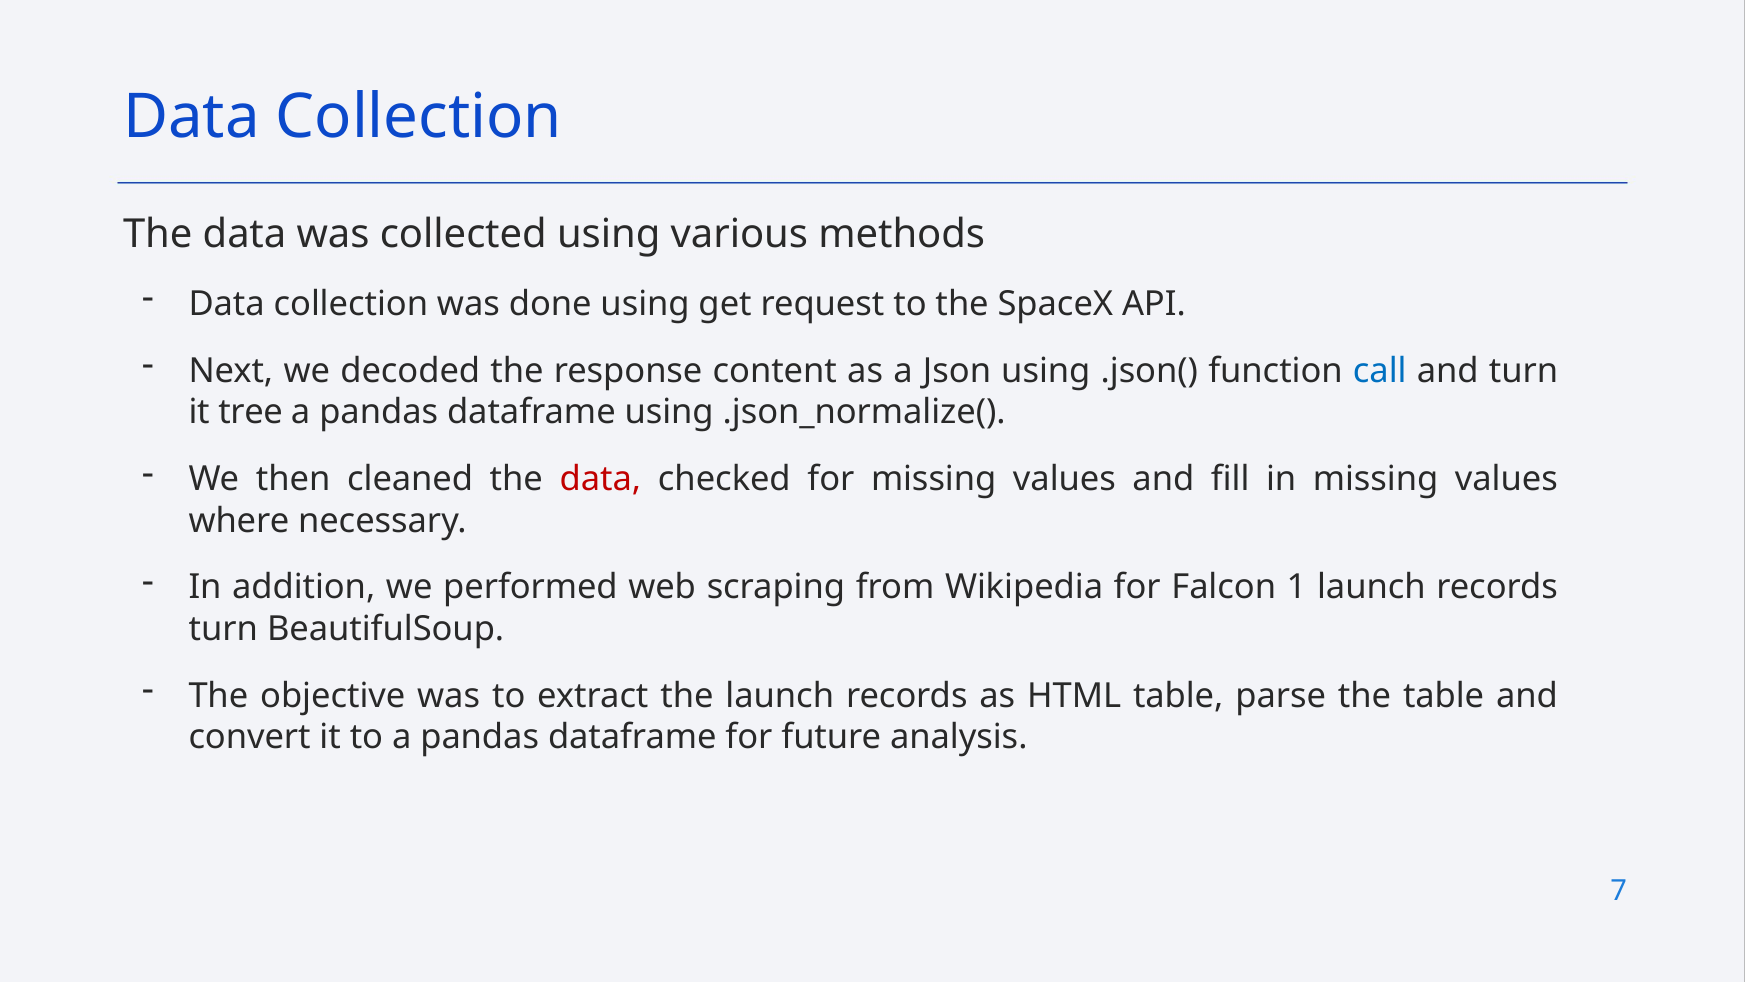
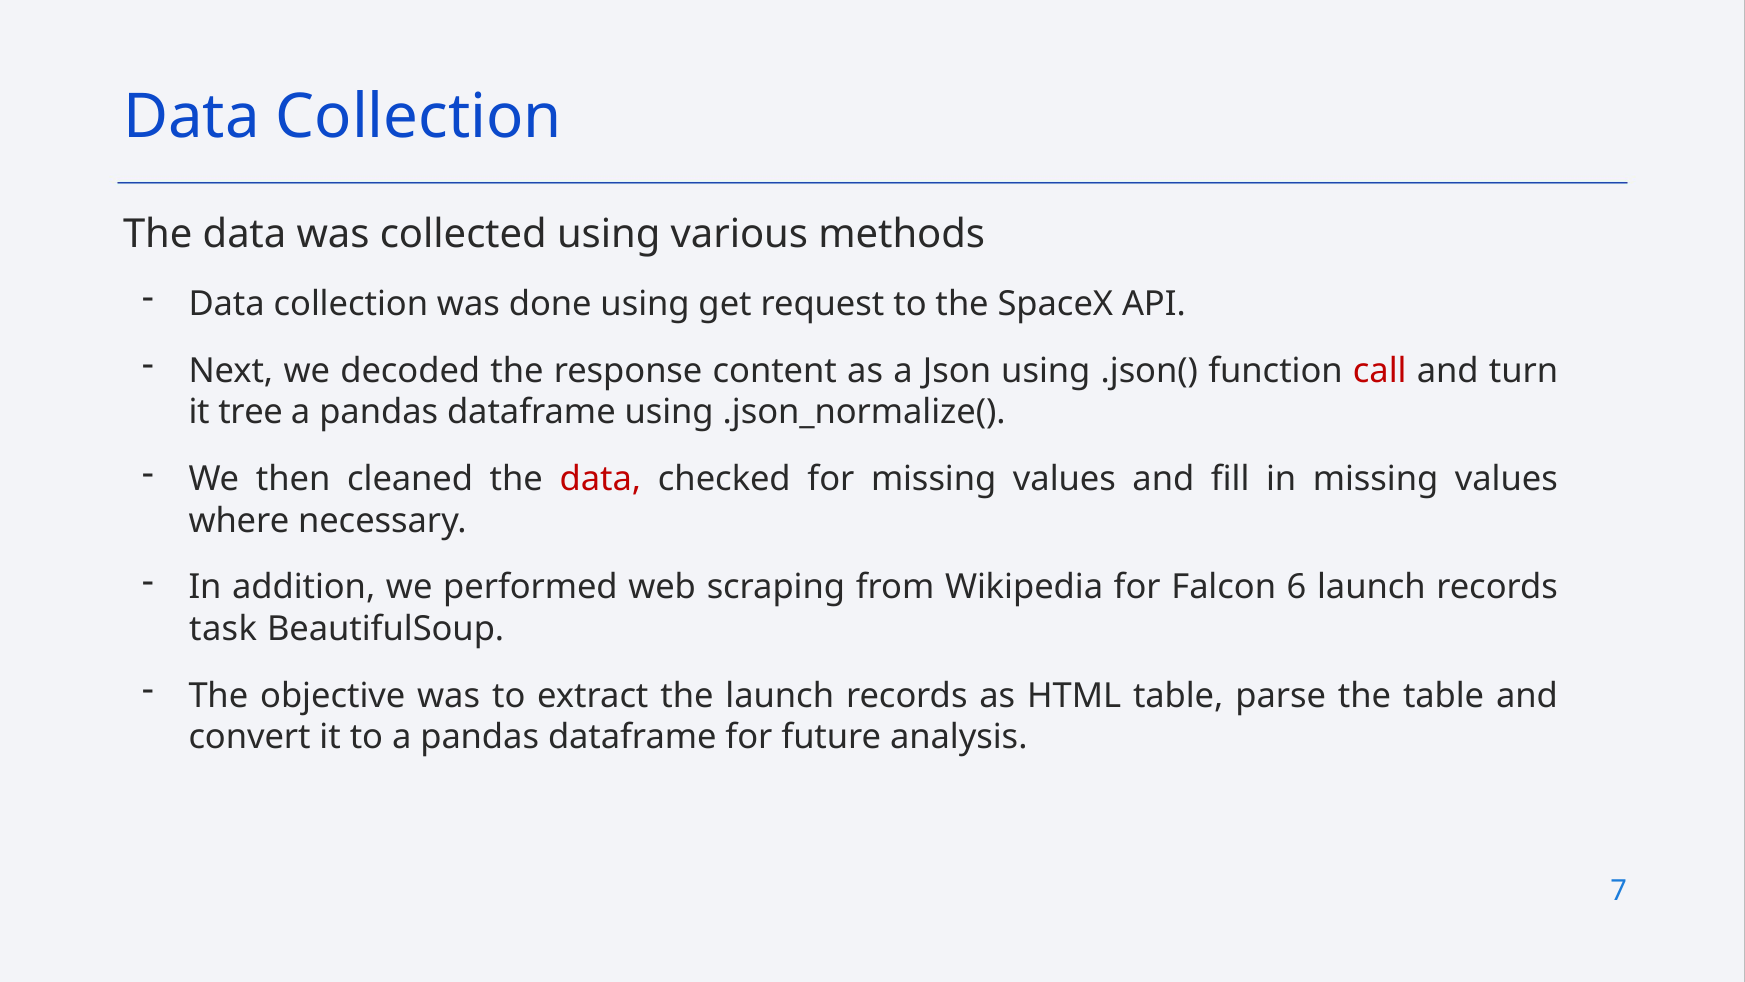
call colour: blue -> red (1380, 371)
1: 1 -> 6 (1297, 587)
turn: turn -> task (223, 629)
